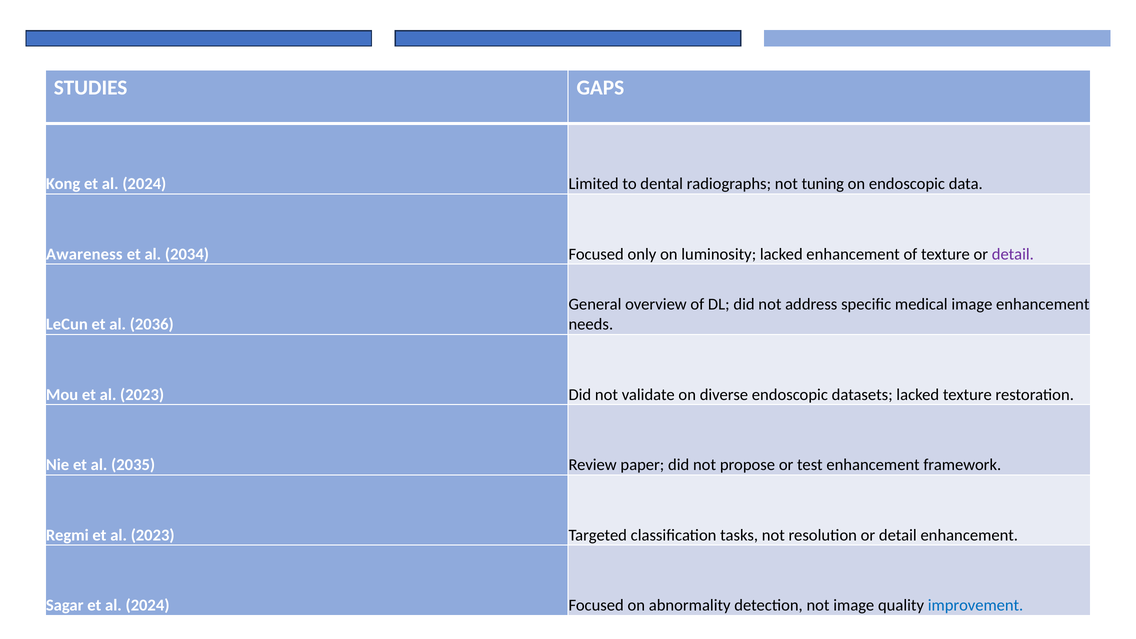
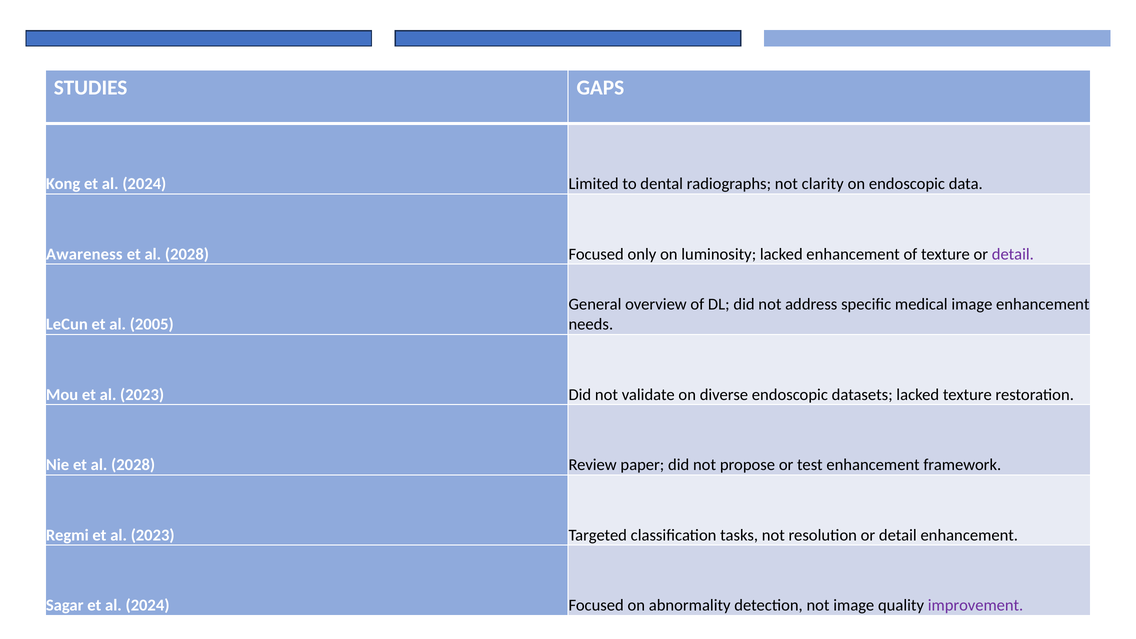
tuning: tuning -> clarity (823, 184)
2034: 2034 -> 2028 (187, 254)
2036: 2036 -> 2005 (152, 324)
Nie et al 2035: 2035 -> 2028 (133, 465)
improvement colour: blue -> purple (976, 605)
